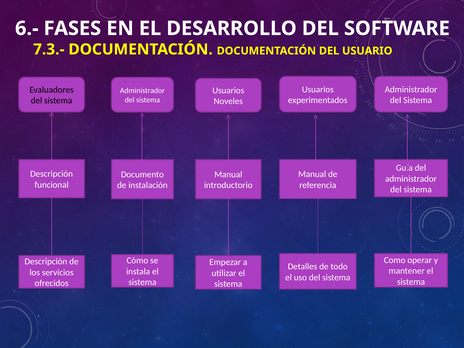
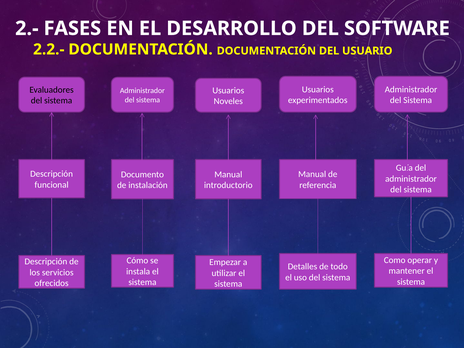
6.-: 6.- -> 2.- (27, 28)
7.3.-: 7.3.- -> 2.2.- (49, 49)
